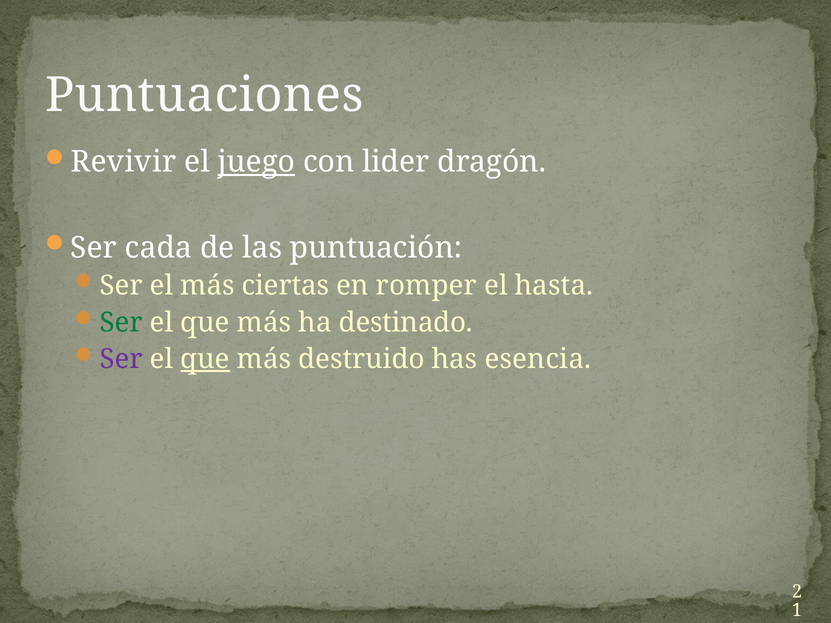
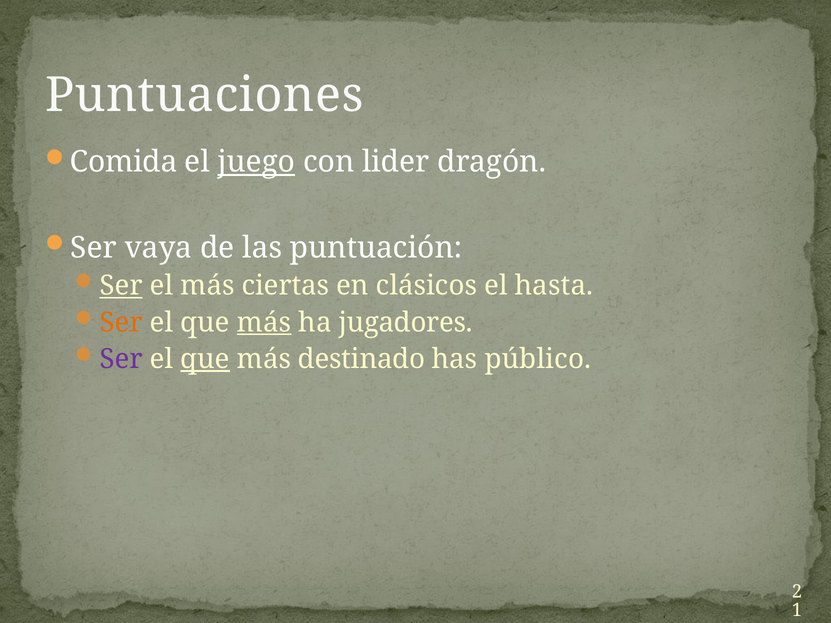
Revivir: Revivir -> Comida (124, 162)
cada: cada -> vaya (159, 248)
Ser underline: none -> present (121, 286)
romper: romper -> clásicos (426, 286)
Ser colour: green -> orange (121, 323)
más underline: none -> present (264, 323)
destinado: destinado -> jugadores (406, 323)
destruido: destruido -> destinado (362, 359)
esencia: esencia -> público (538, 359)
